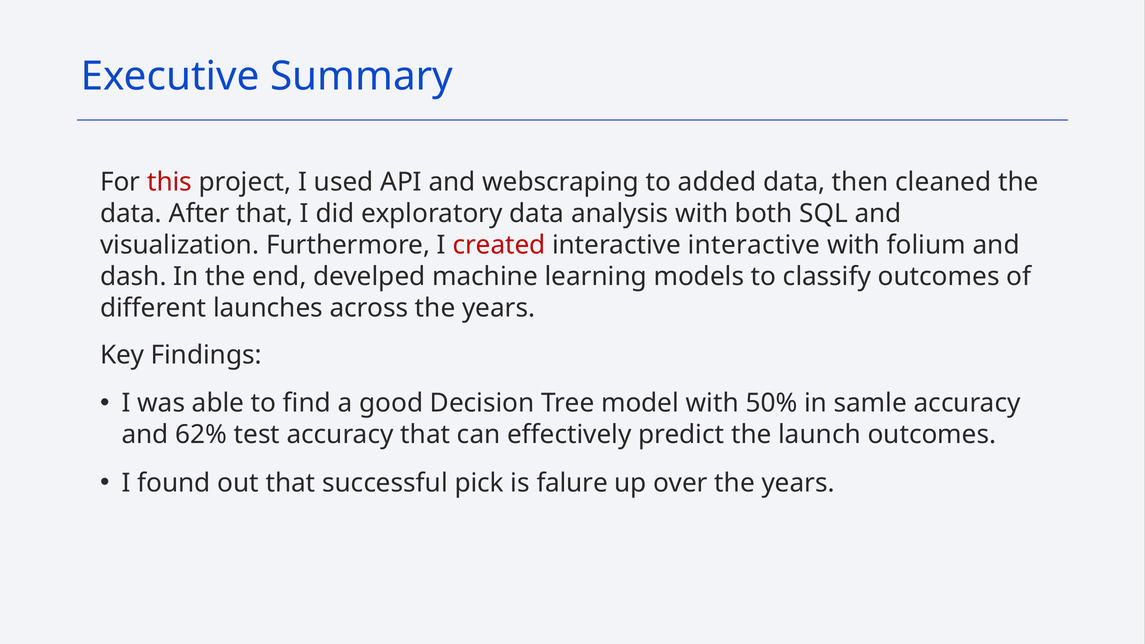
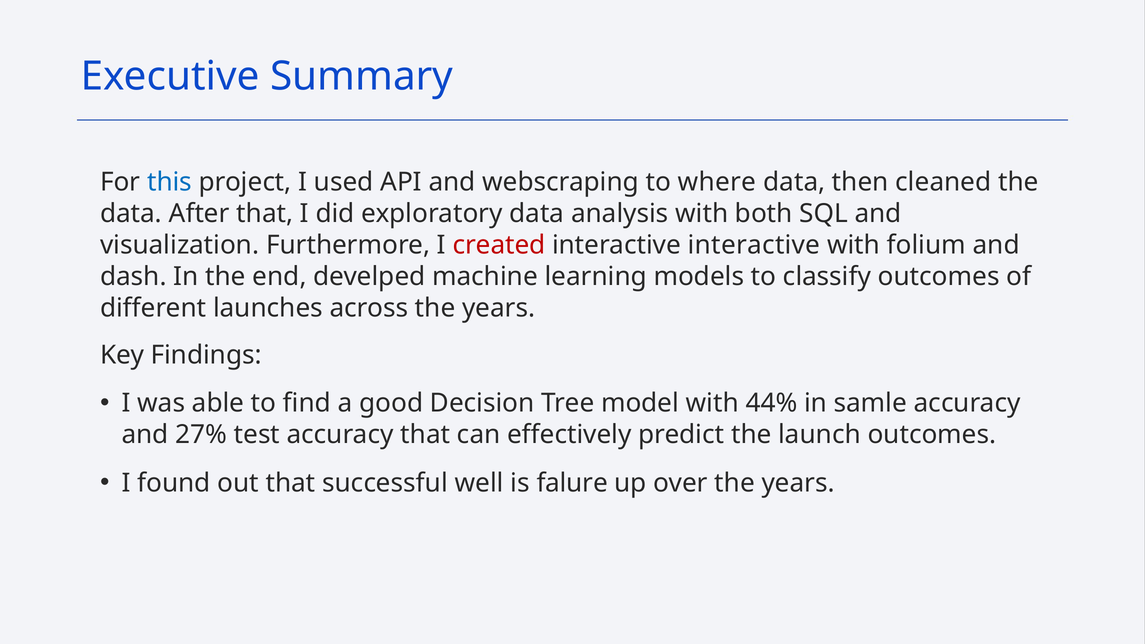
this colour: red -> blue (170, 182)
added: added -> where (717, 182)
50%: 50% -> 44% (771, 403)
62%: 62% -> 27% (201, 435)
pick: pick -> well (479, 483)
